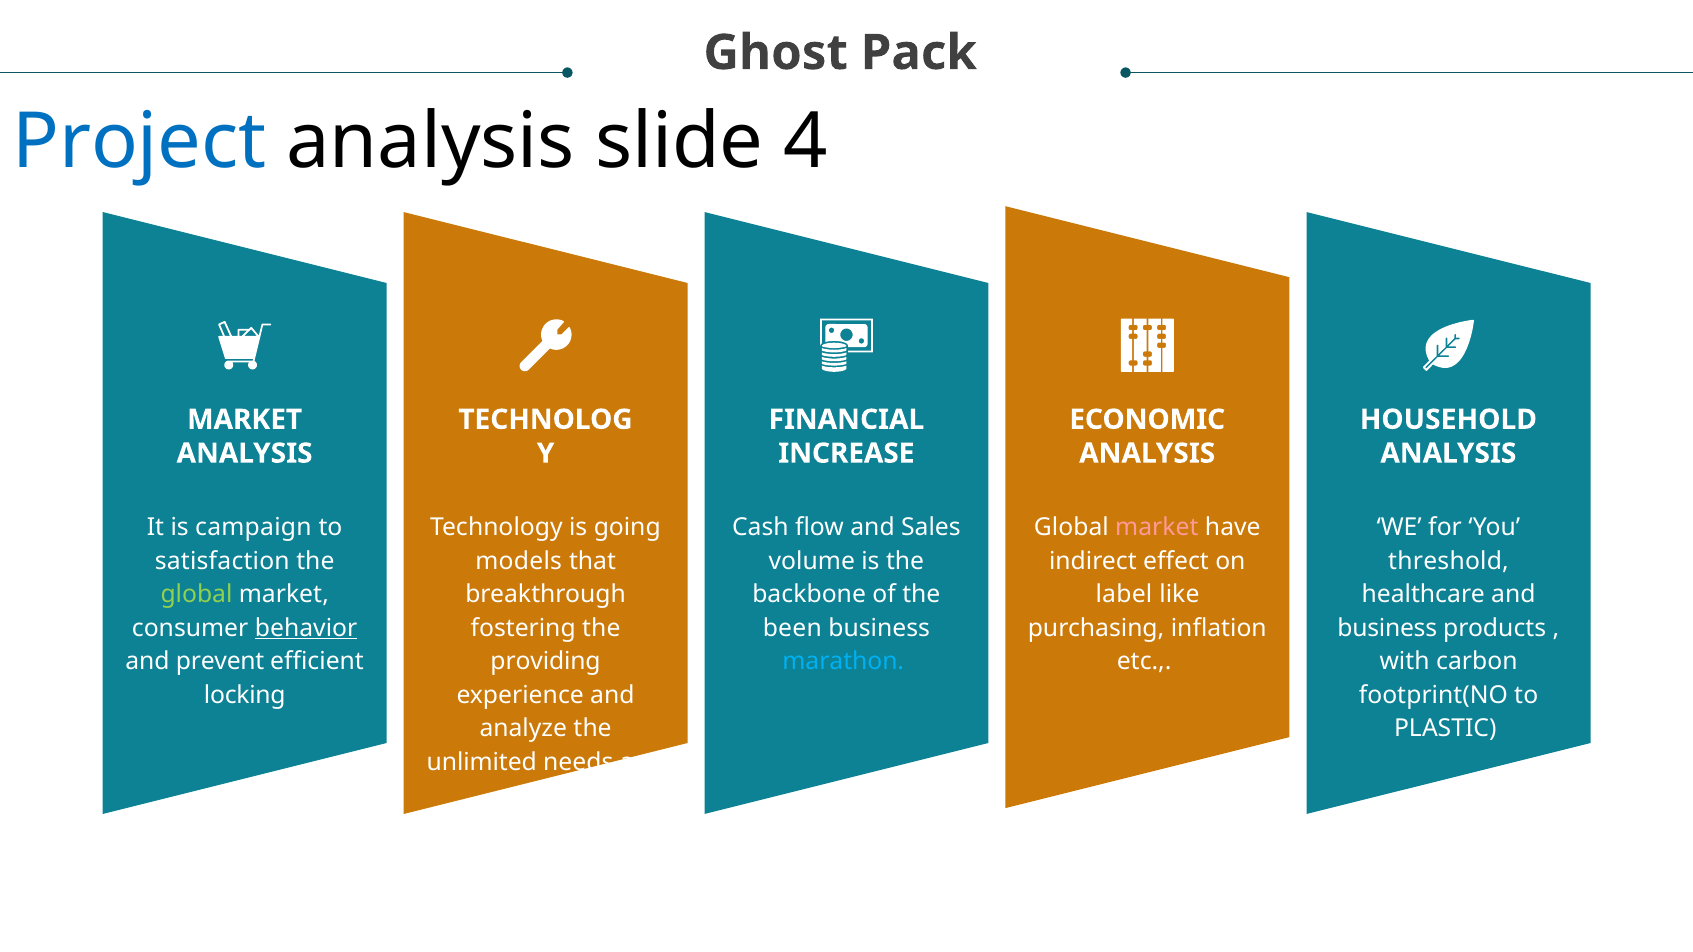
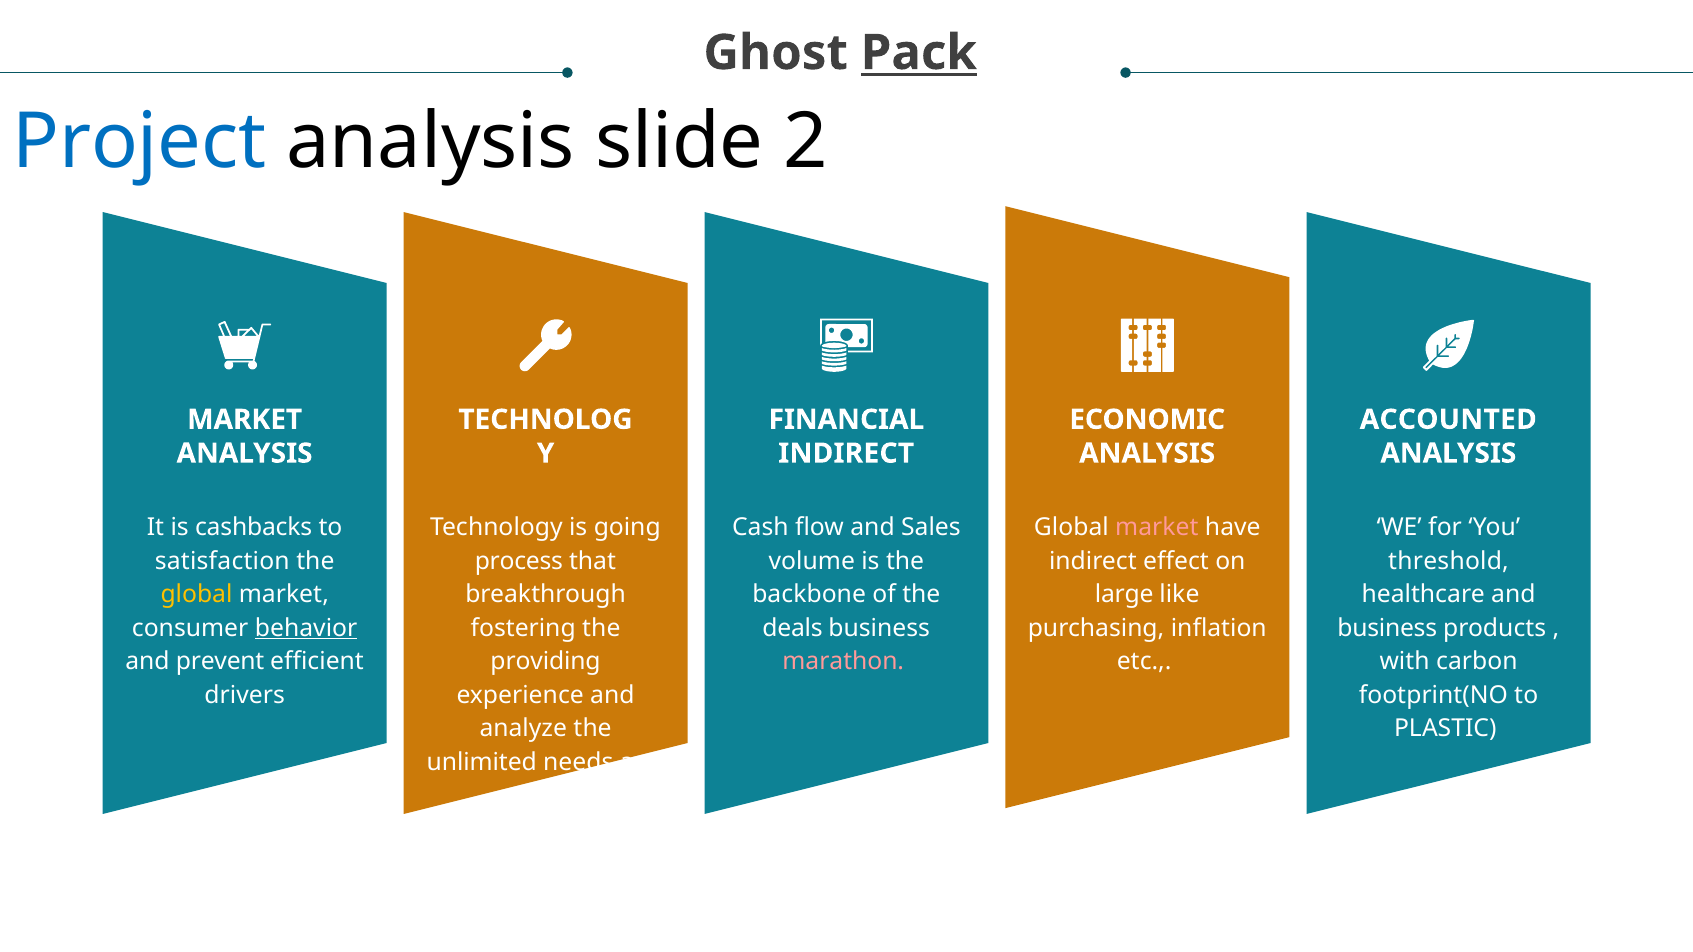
Pack underline: none -> present (919, 53)
4: 4 -> 2 (806, 142)
HOUSEHOLD: HOUSEHOLD -> ACCOUNTED (1448, 420)
INCREASE: INCREASE -> INDIRECT (846, 453)
campaign: campaign -> cashbacks (254, 528)
models: models -> process (519, 561)
global colour: light green -> yellow (196, 595)
label: label -> large (1124, 595)
been: been -> deals (793, 628)
marathon colour: light blue -> pink (843, 662)
locking: locking -> drivers (245, 695)
